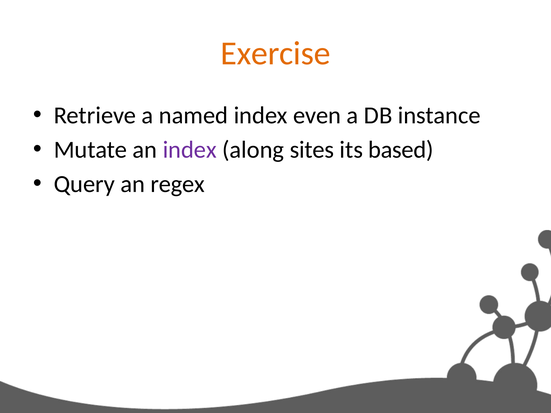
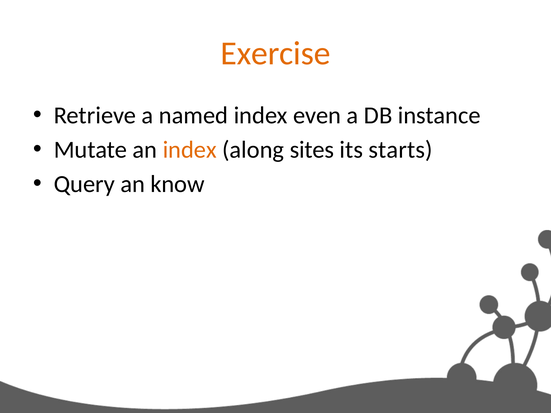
index colour: purple -> orange (190, 150)
based: based -> starts (401, 150)
regex: regex -> know (178, 184)
